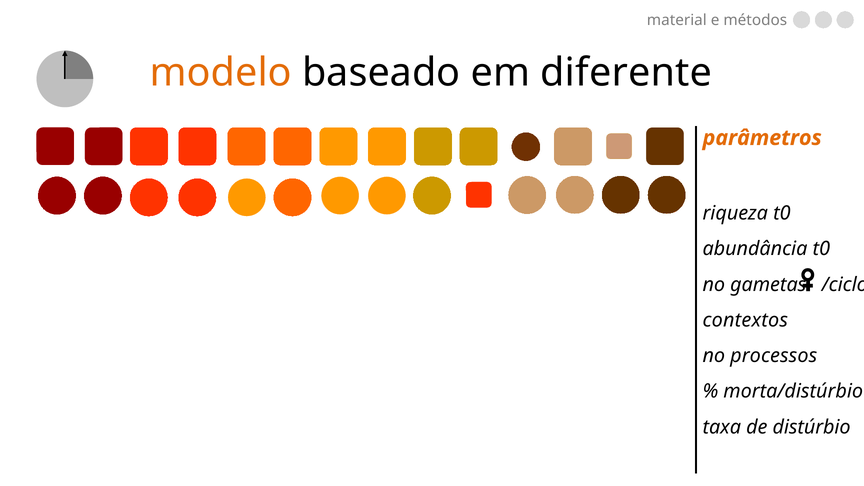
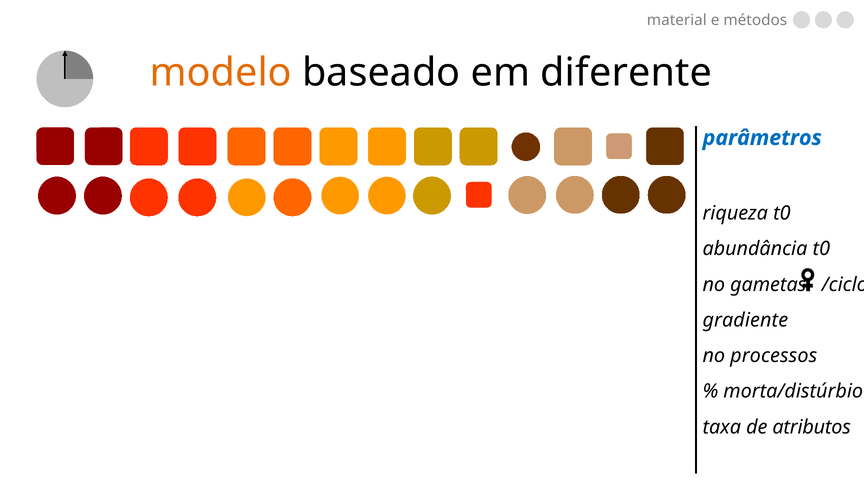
parâmetros colour: orange -> blue (762, 138)
contextos: contextos -> gradiente (745, 320)
distúrbio: distúrbio -> atributos (812, 427)
